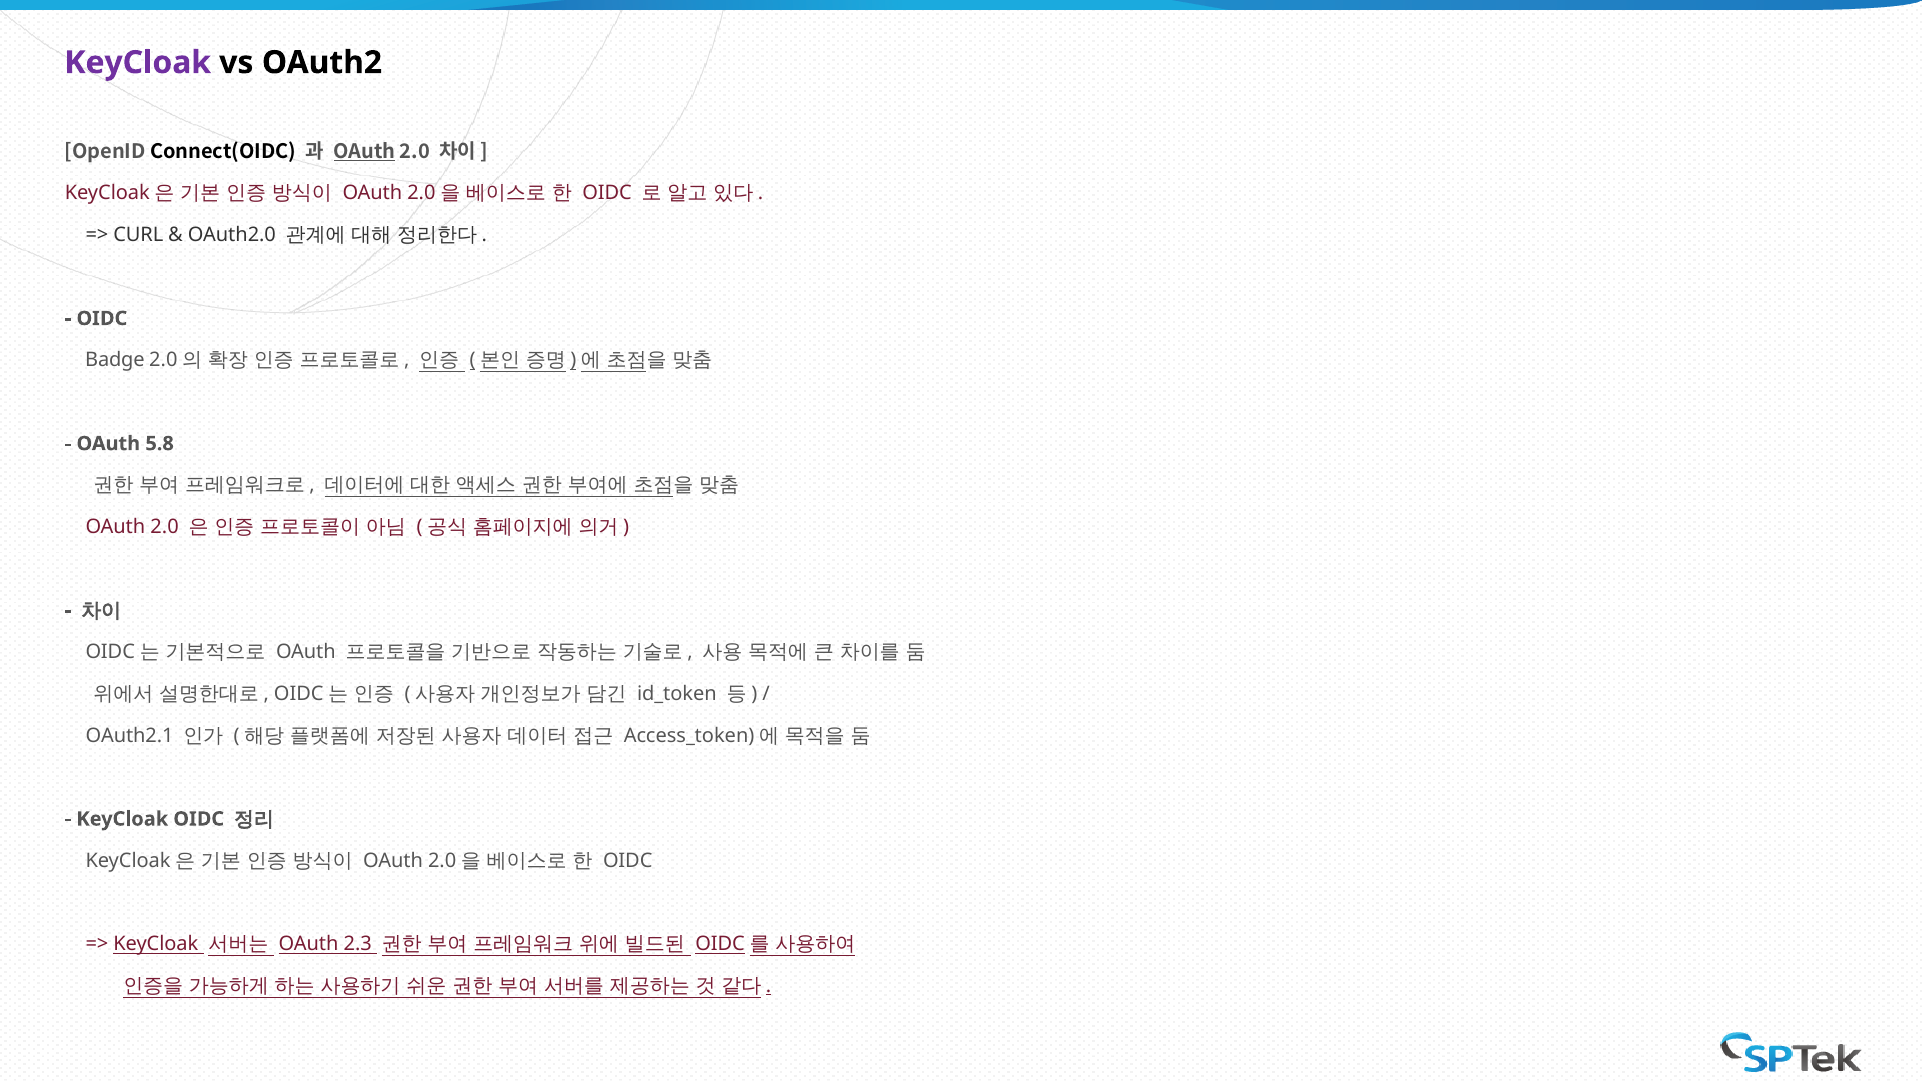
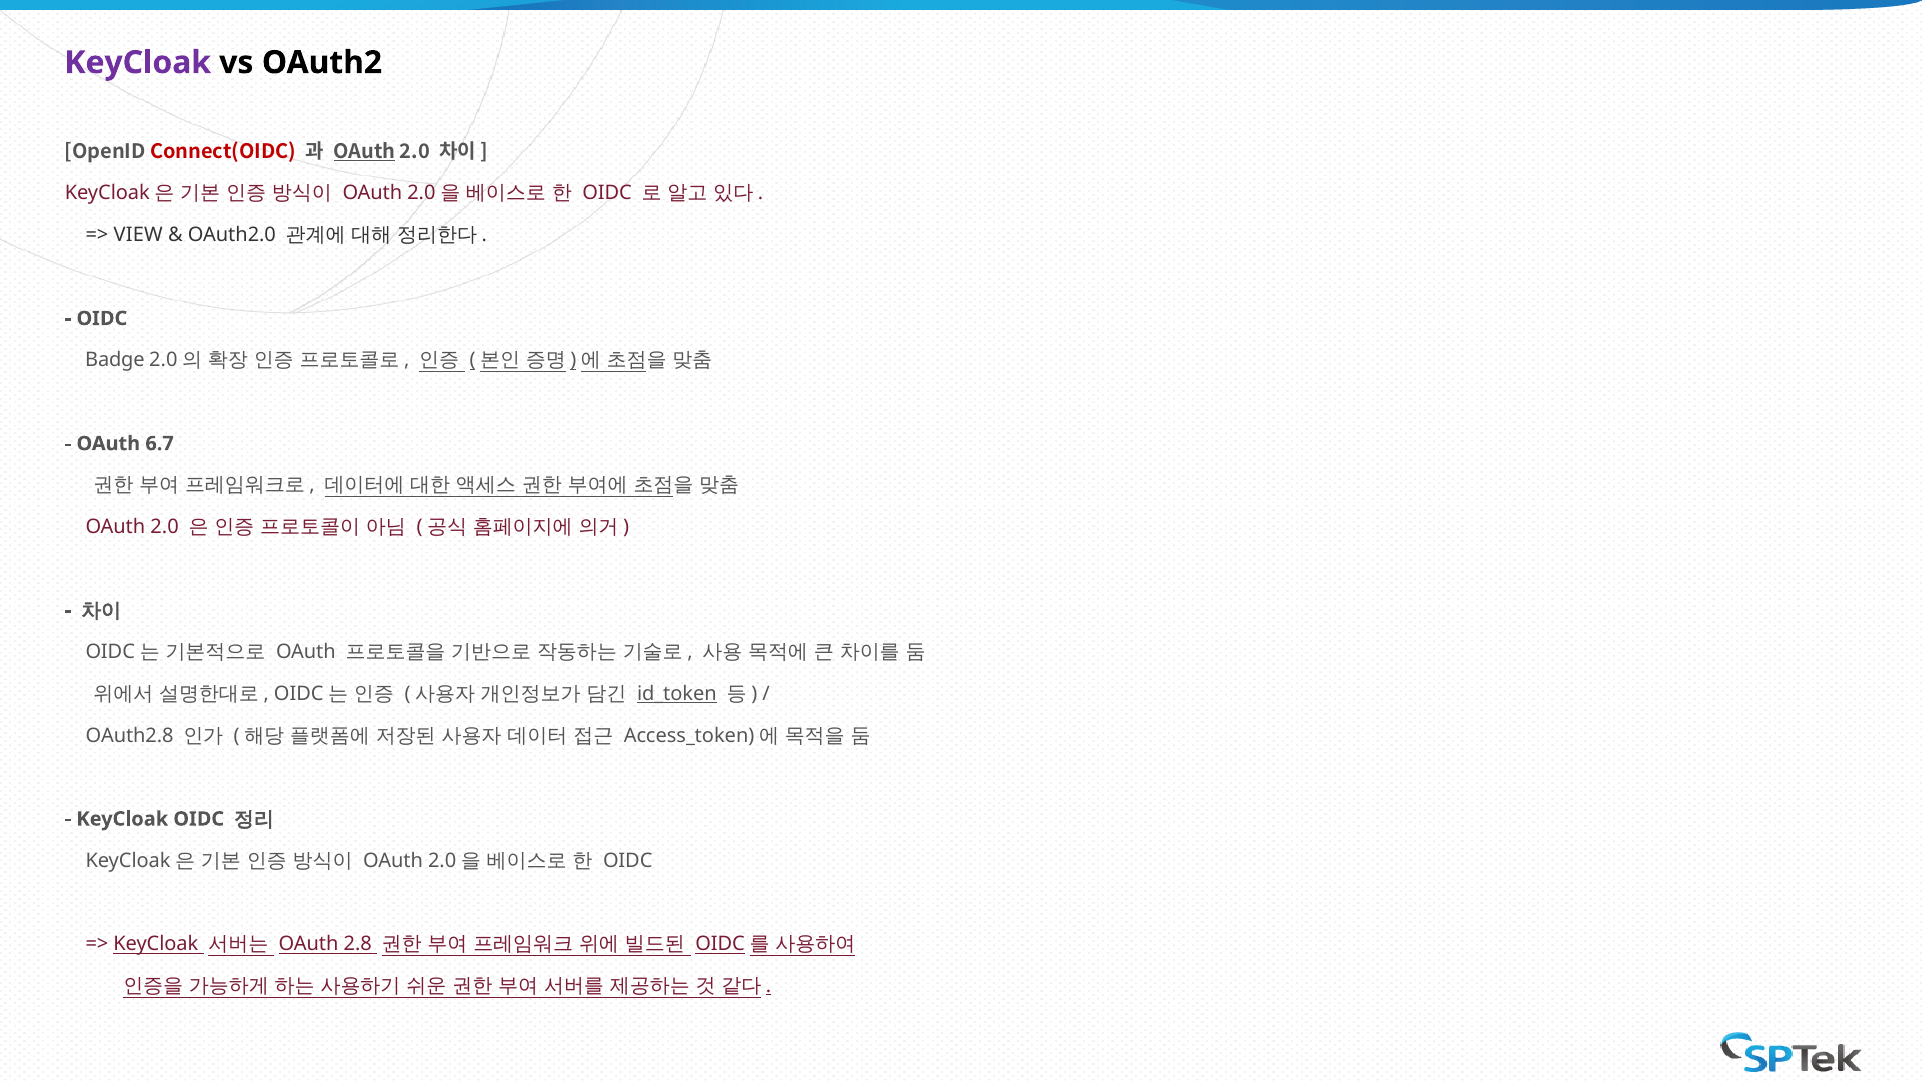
Connect(OIDC colour: black -> red (223, 152)
CURL: CURL -> VIEW (138, 235)
5.8: 5.8 -> 6.7 (160, 444)
id_token underline: none -> present (677, 694)
OAuth2.1: OAuth2.1 -> OAuth2.8 (130, 736)
2.3: 2.3 -> 2.8 (358, 944)
